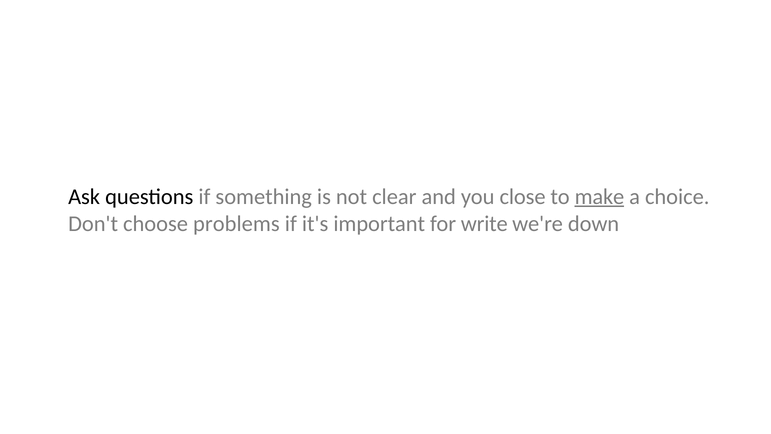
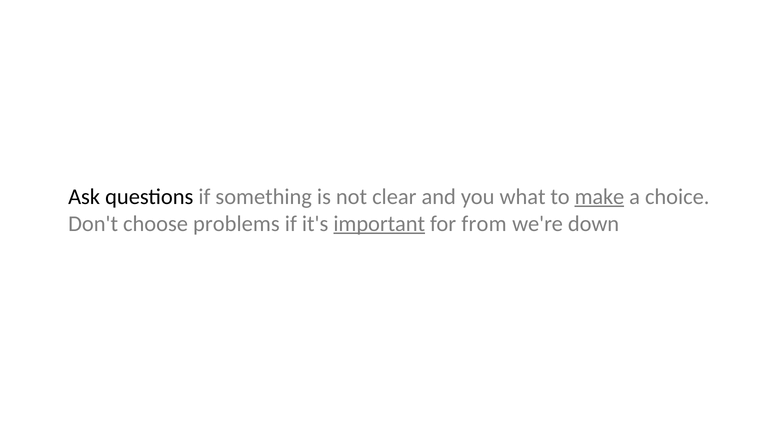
close: close -> what (523, 196)
important underline: none -> present (379, 223)
write: write -> from (484, 223)
